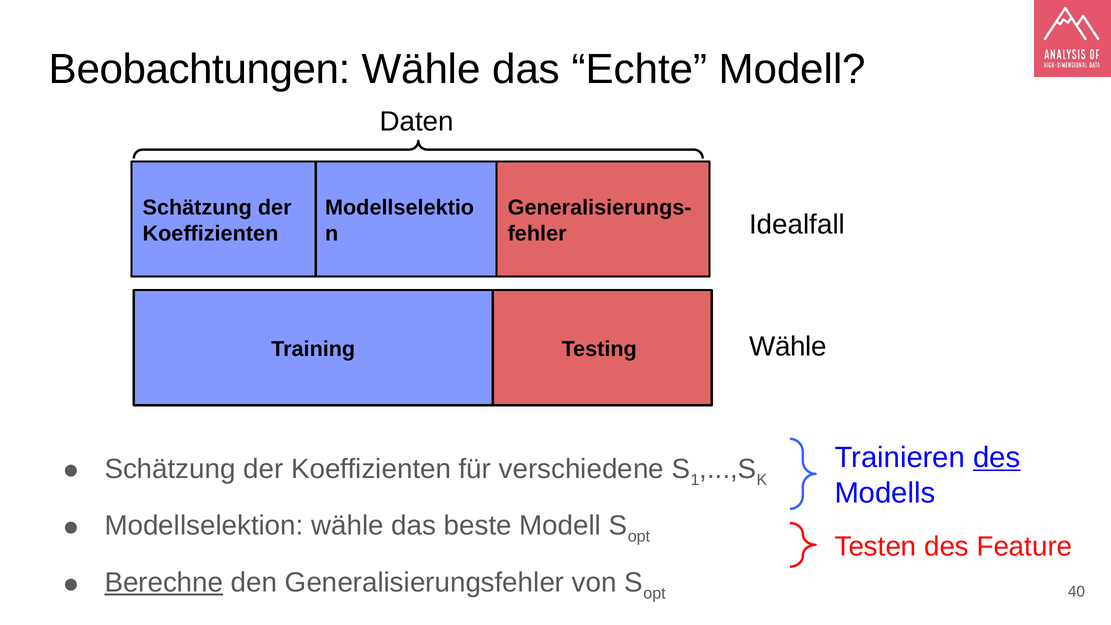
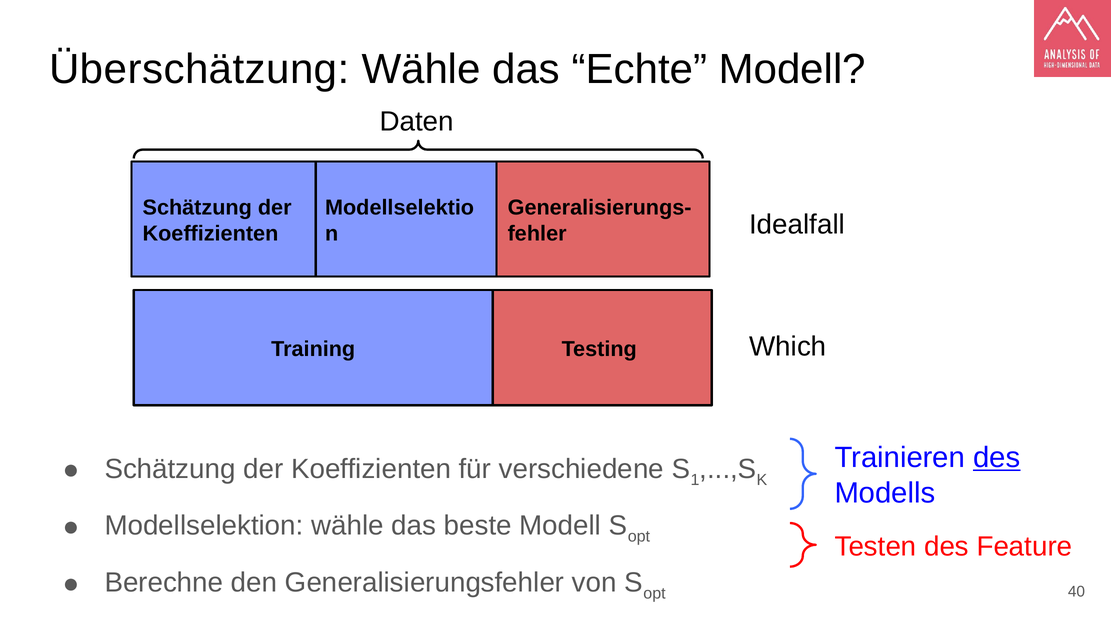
Beobachtungen: Beobachtungen -> Überschätzung (199, 69)
Wähle: Wähle -> Which (788, 346)
Berechne underline: present -> none (164, 583)
